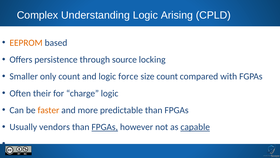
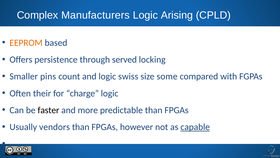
Understanding: Understanding -> Manufacturers (95, 15)
source: source -> served (124, 59)
only: only -> pins (48, 76)
force: force -> swiss (128, 76)
size count: count -> some (167, 76)
faster colour: orange -> black (48, 110)
FPGAs underline: present -> none (105, 127)
